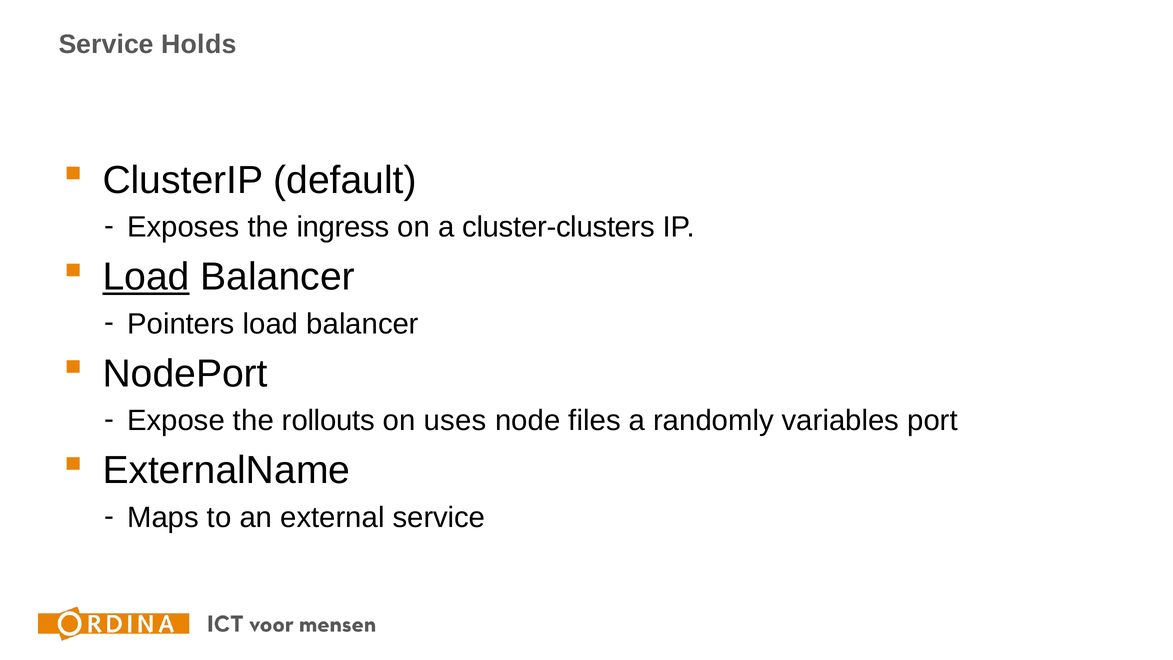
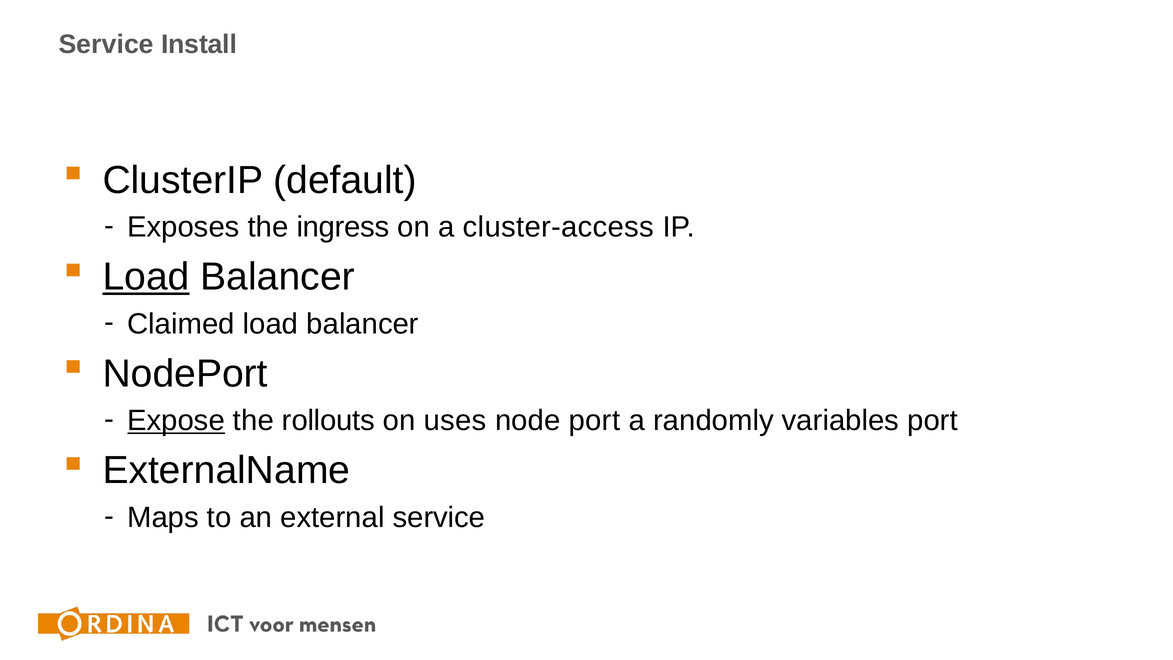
Holds: Holds -> Install (199, 44)
cluster-clusters: cluster-clusters -> cluster-access (558, 227)
Pointers: Pointers -> Claimed (181, 324)
Expose underline: none -> present (176, 421)
node files: files -> port (594, 421)
